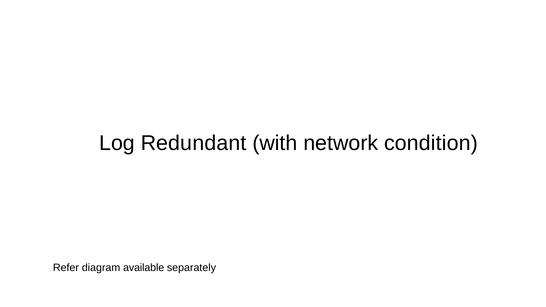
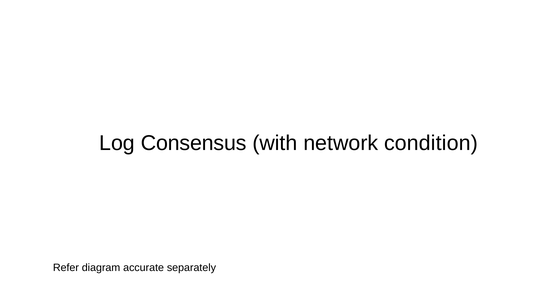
Redundant: Redundant -> Consensus (194, 143)
available: available -> accurate (144, 268)
